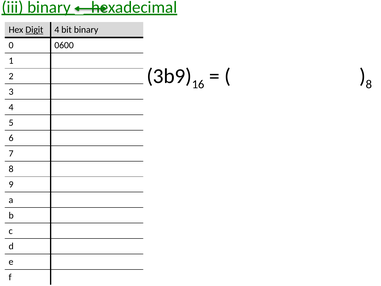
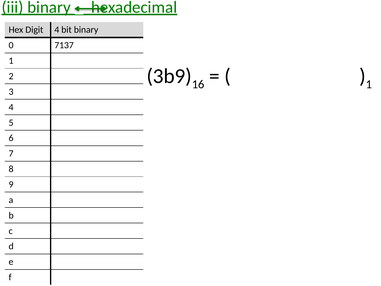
Digit underline: present -> none (34, 30)
0600: 0600 -> 7137 (64, 45)
8: 8 -> 1 (369, 84)
